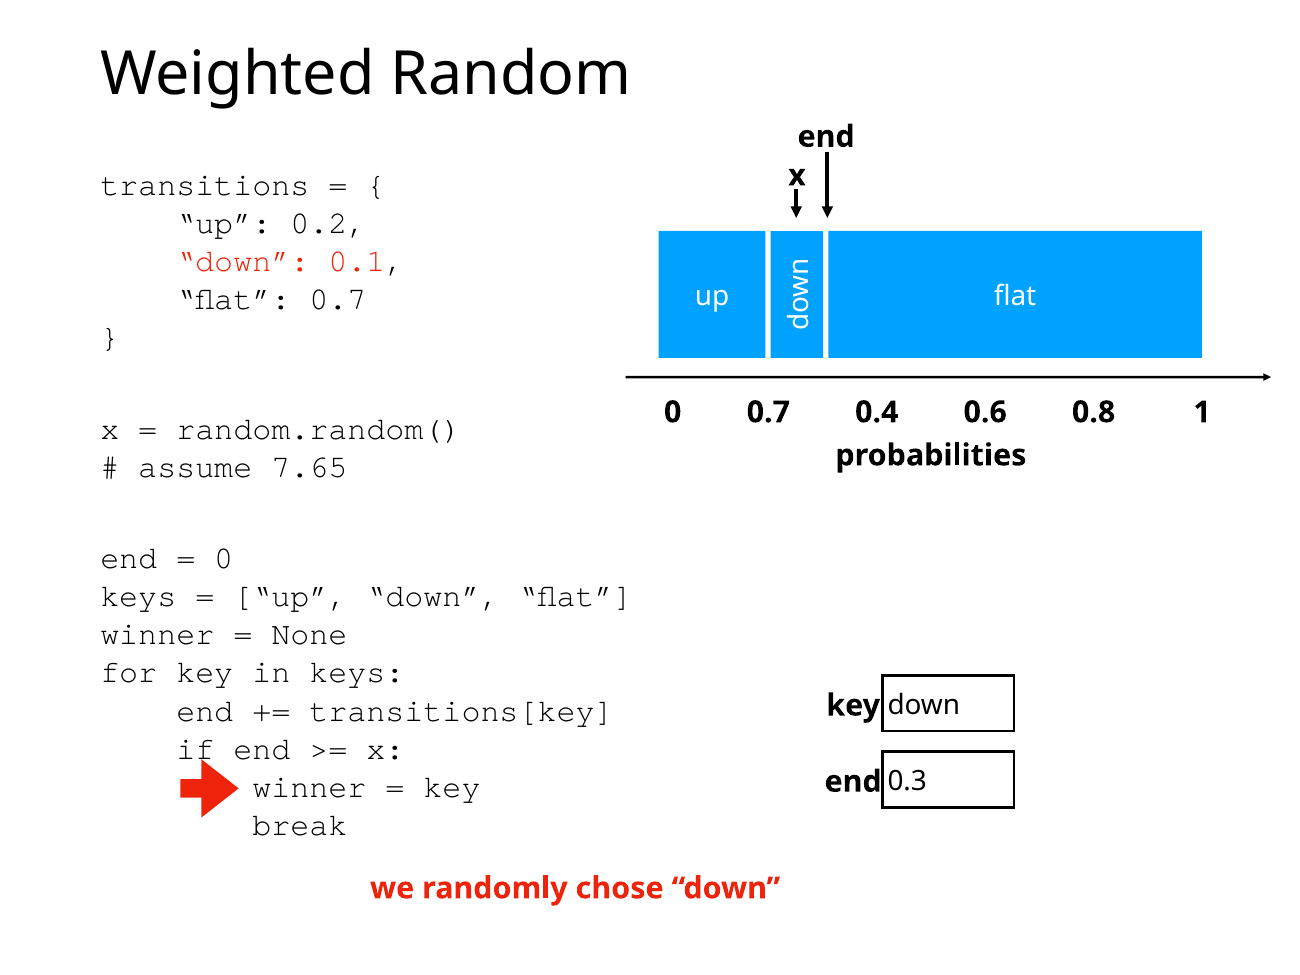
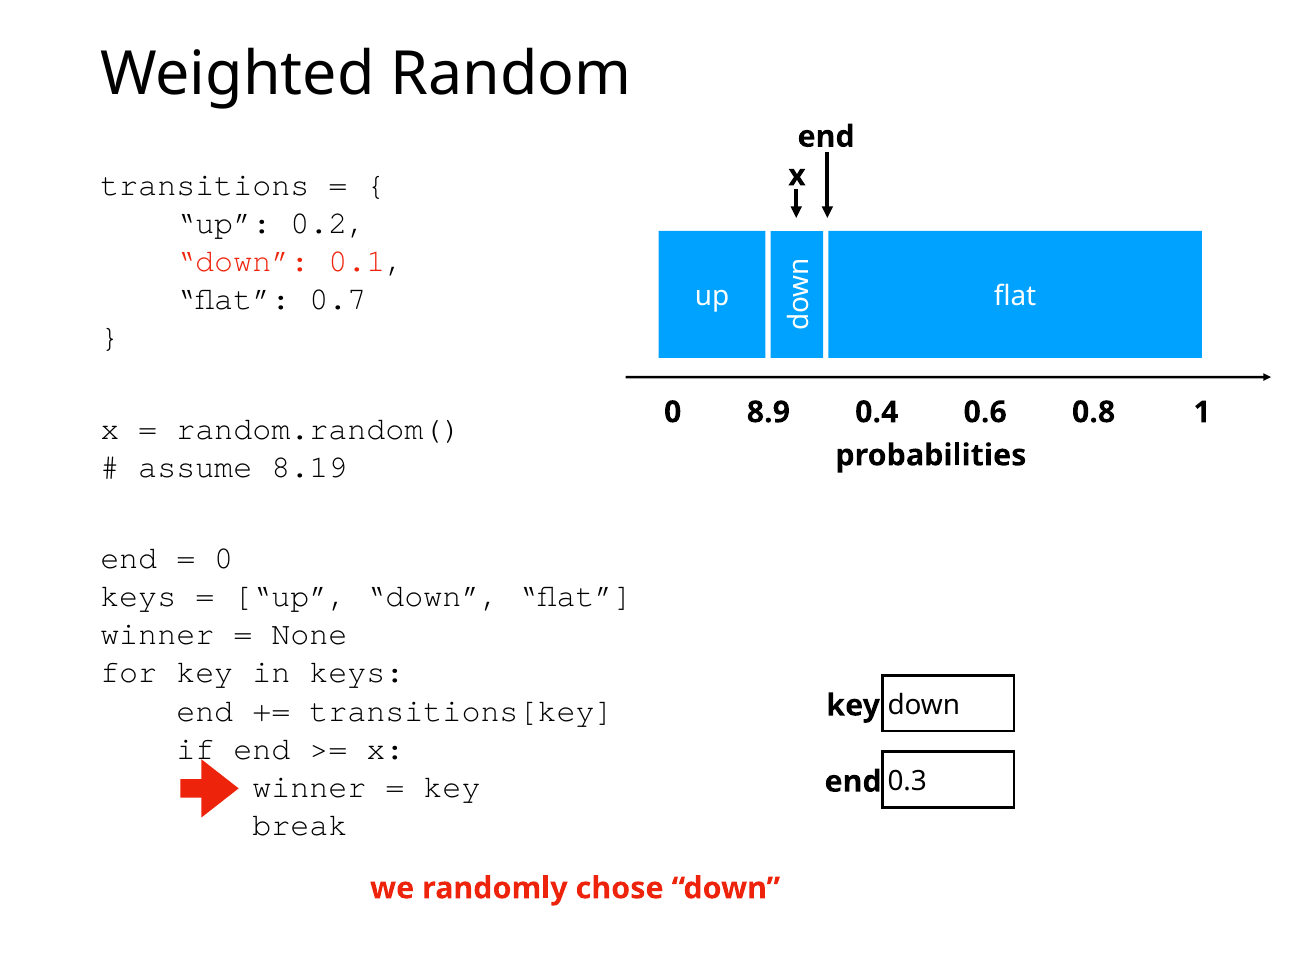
0.7: 0.7 -> 8.9 (768, 412)
7.65: 7.65 -> 8.19 (309, 467)
